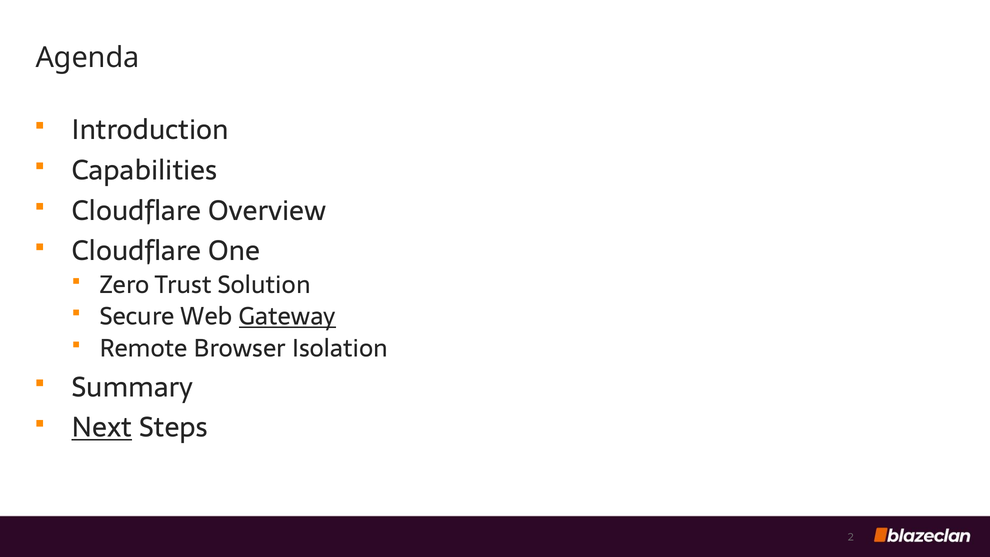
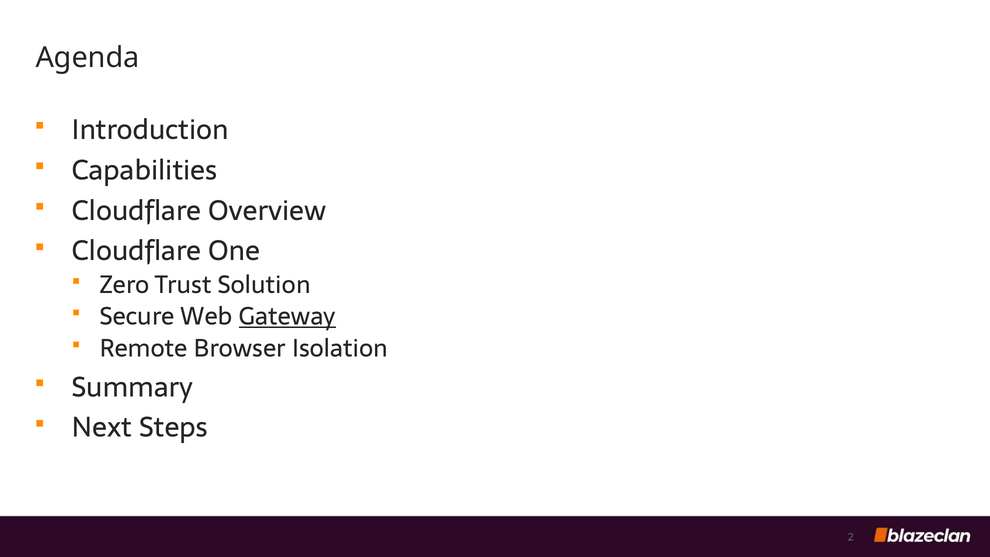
Next underline: present -> none (102, 428)
